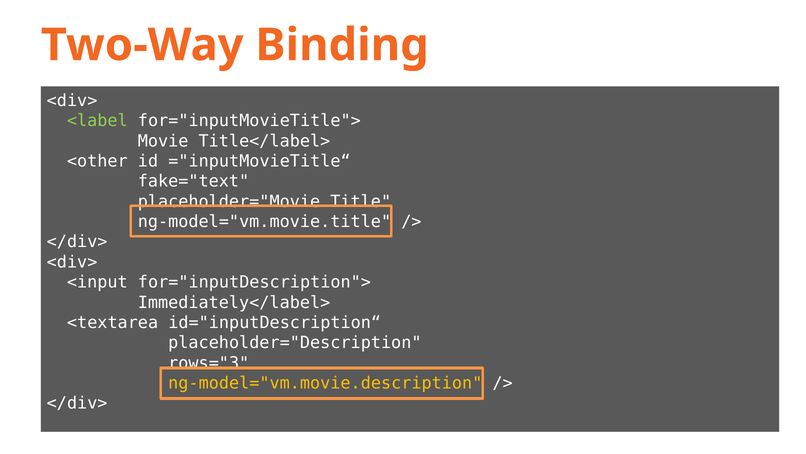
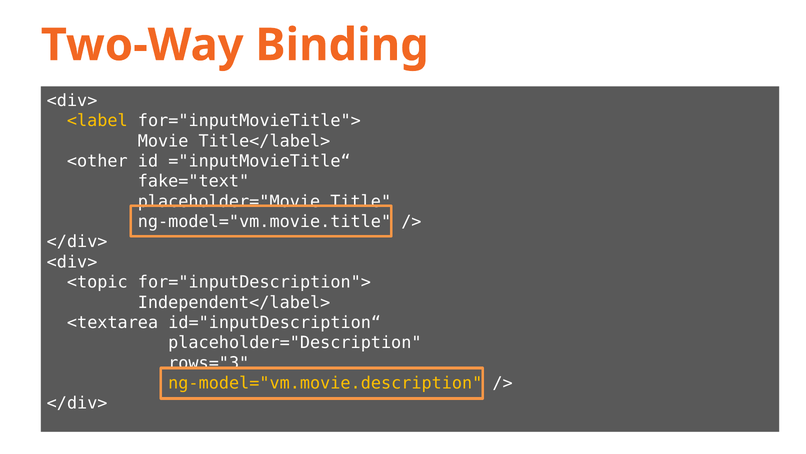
<label colour: light green -> yellow (97, 121)
<input: <input -> <topic (97, 282)
Immediately</label>: Immediately</label> -> Independent</label> (234, 302)
